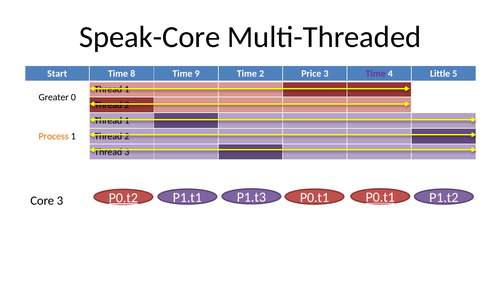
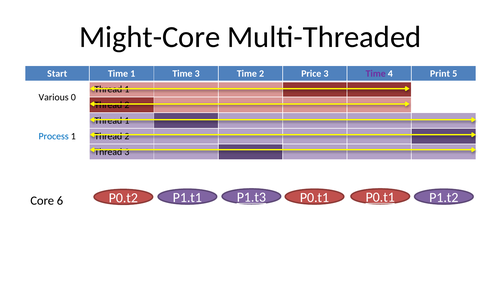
Speak-Core: Speak-Core -> Might-Core (150, 37)
Time 8: 8 -> 1 (133, 74)
Time 9: 9 -> 3 (197, 74)
Little: Little -> Print (440, 74)
Greater: Greater -> Various (54, 97)
Process colour: orange -> blue (54, 136)
P0.t2 underline: present -> none (123, 198)
P1.t3 underline: none -> present (251, 197)
Core 3: 3 -> 6 (60, 201)
